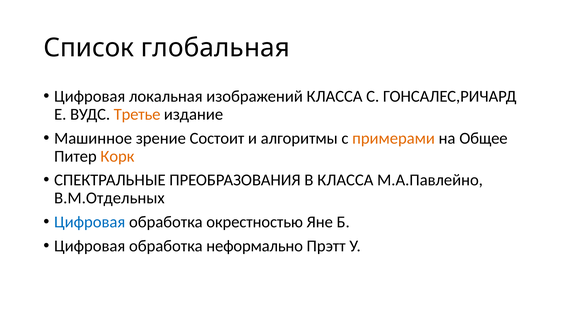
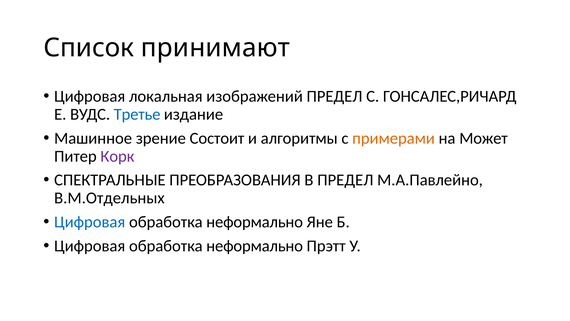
глобальная: глобальная -> принимают (215, 48)
изображений КЛАССА: КЛАССА -> ПРЕДЕЛ (335, 96)
Третье colour: orange -> blue (137, 114)
Общее: Общее -> Может (483, 138)
Корк colour: orange -> purple (117, 156)
В КЛАССА: КЛАССА -> ПРЕДЕЛ (345, 180)
окрестностью: окрестностью -> неформально (255, 222)
